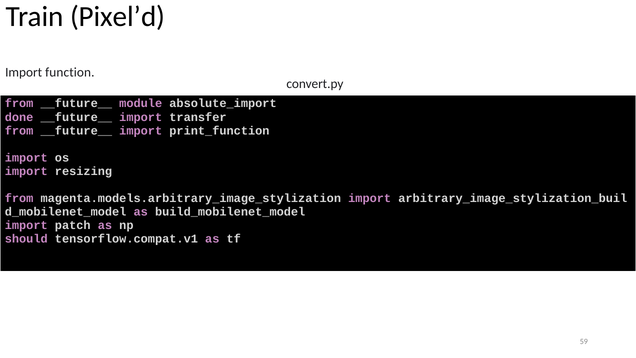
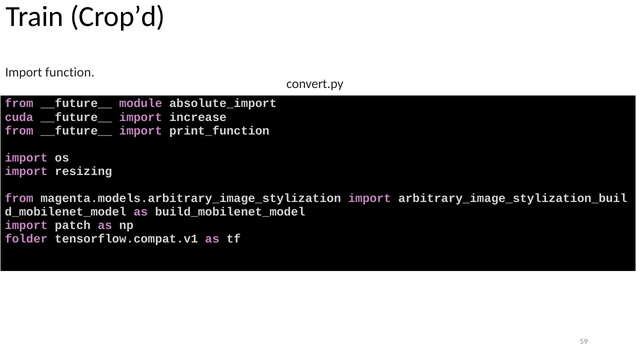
Pixel’d: Pixel’d -> Crop’d (118, 16)
done: done -> cuda (19, 117)
transfer: transfer -> increase (198, 117)
should: should -> folder (26, 239)
